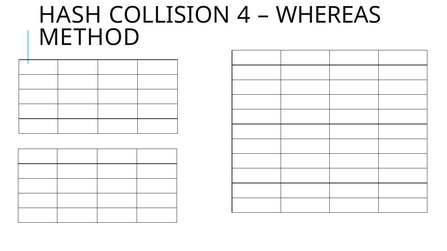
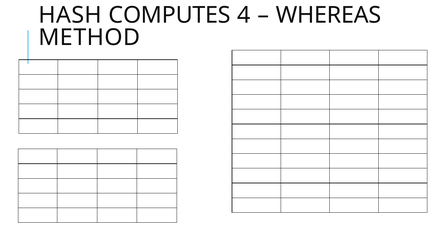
COLLISION: COLLISION -> COMPUTES (170, 15)
